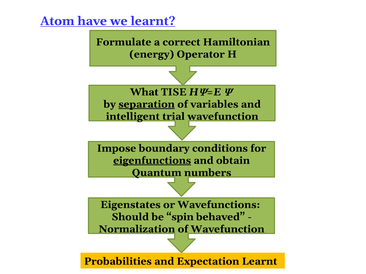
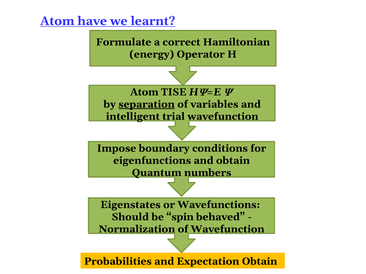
What: What -> Atom (144, 92)
eigenfunctions underline: present -> none (152, 161)
Expectation Learnt: Learnt -> Obtain (260, 262)
